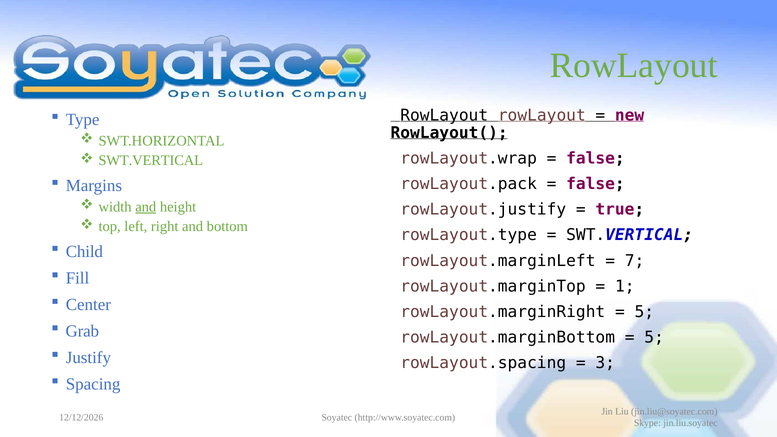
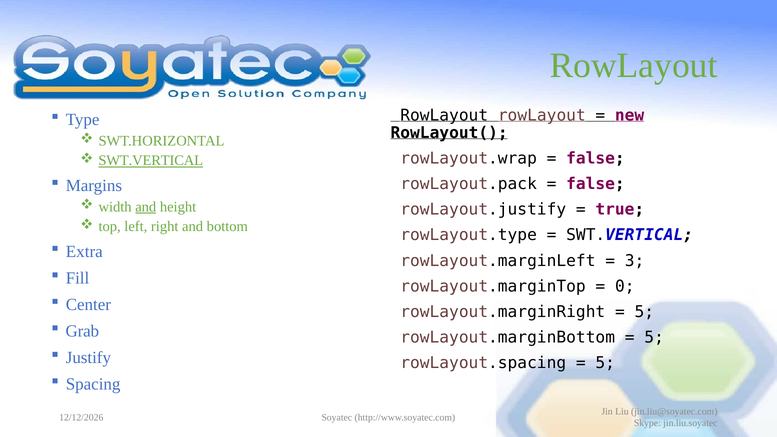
SWT.VERTICAL underline: none -> present (151, 161)
Child: Child -> Extra (84, 252)
7: 7 -> 3 (635, 261)
1: 1 -> 0 (625, 286)
3: 3 -> 5 (605, 363)
